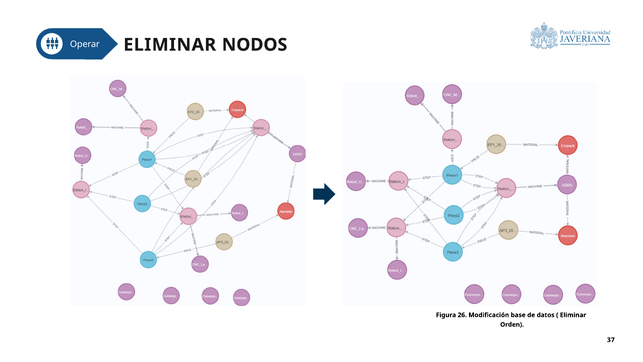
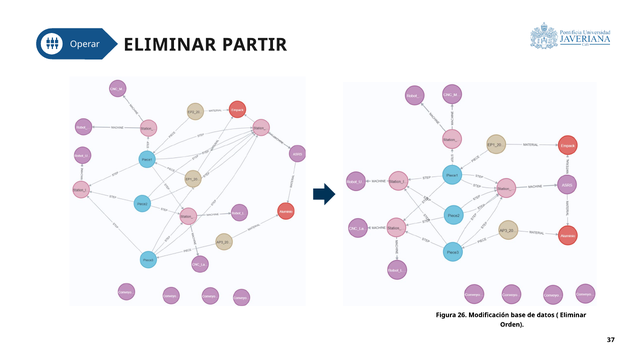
NODOS: NODOS -> PARTIR (254, 45)
